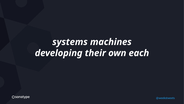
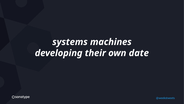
each: each -> date (139, 53)
